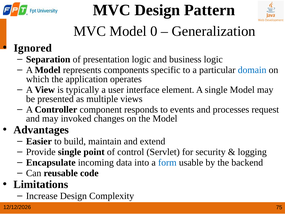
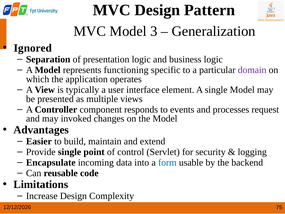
0: 0 -> 3 (154, 31)
components: components -> functioning (126, 70)
domain colour: blue -> purple (252, 70)
